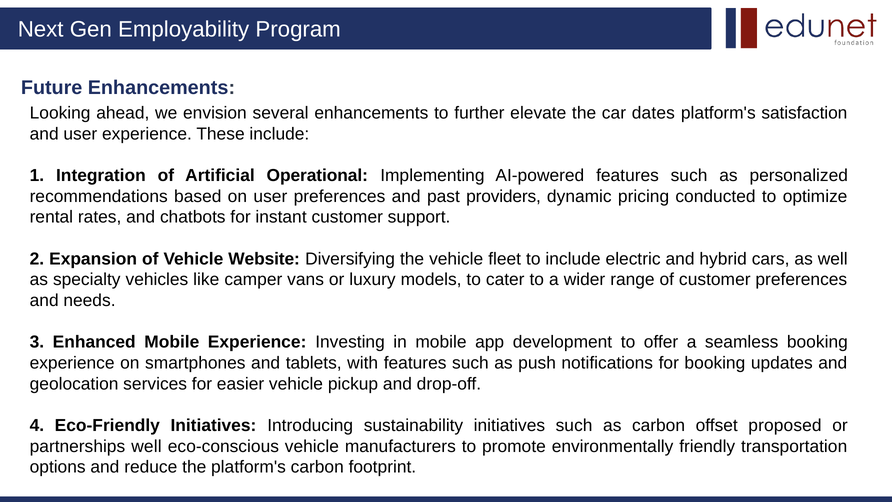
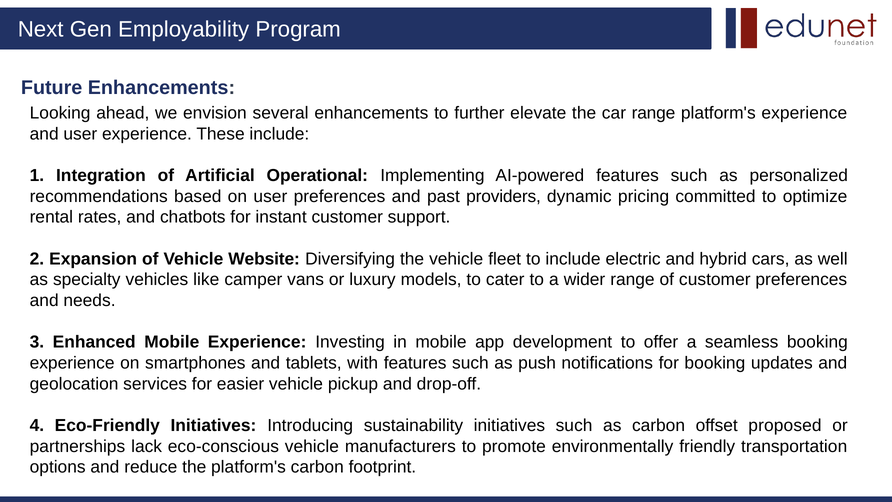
car dates: dates -> range (653, 113)
platform's satisfaction: satisfaction -> experience (804, 113)
conducted: conducted -> committed (716, 196)
partnerships well: well -> lack (147, 446)
